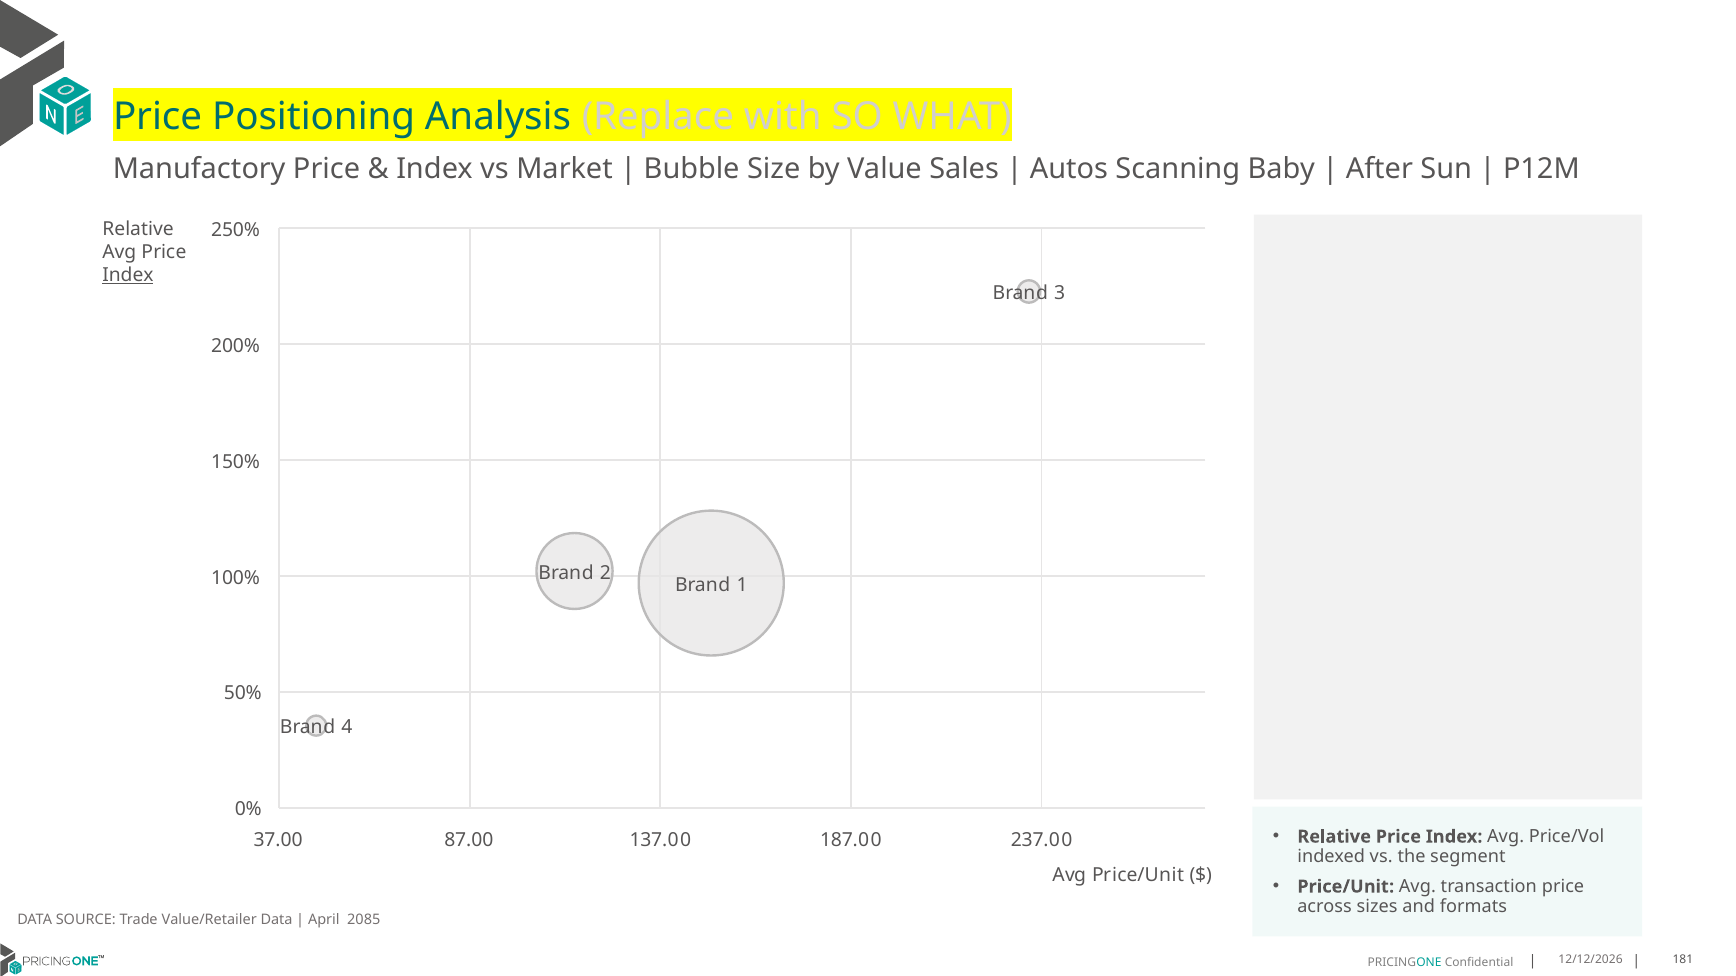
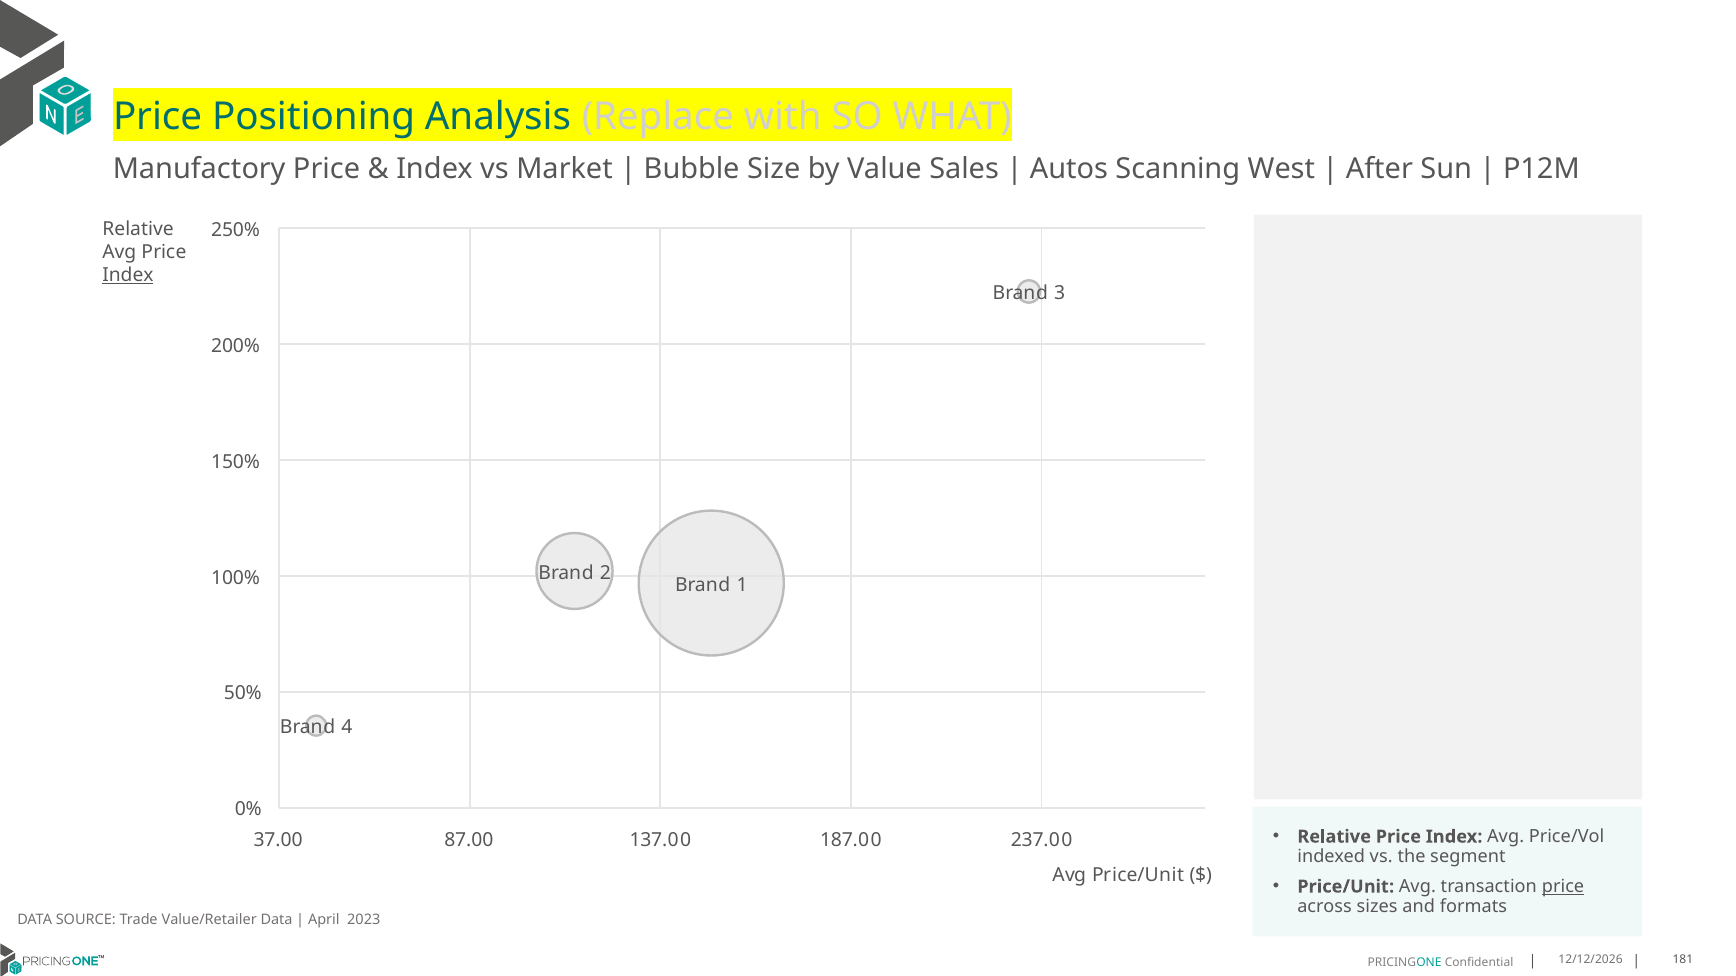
Baby: Baby -> West (1281, 169)
price underline: none -> present (1563, 887)
2085: 2085 -> 2023 (364, 920)
